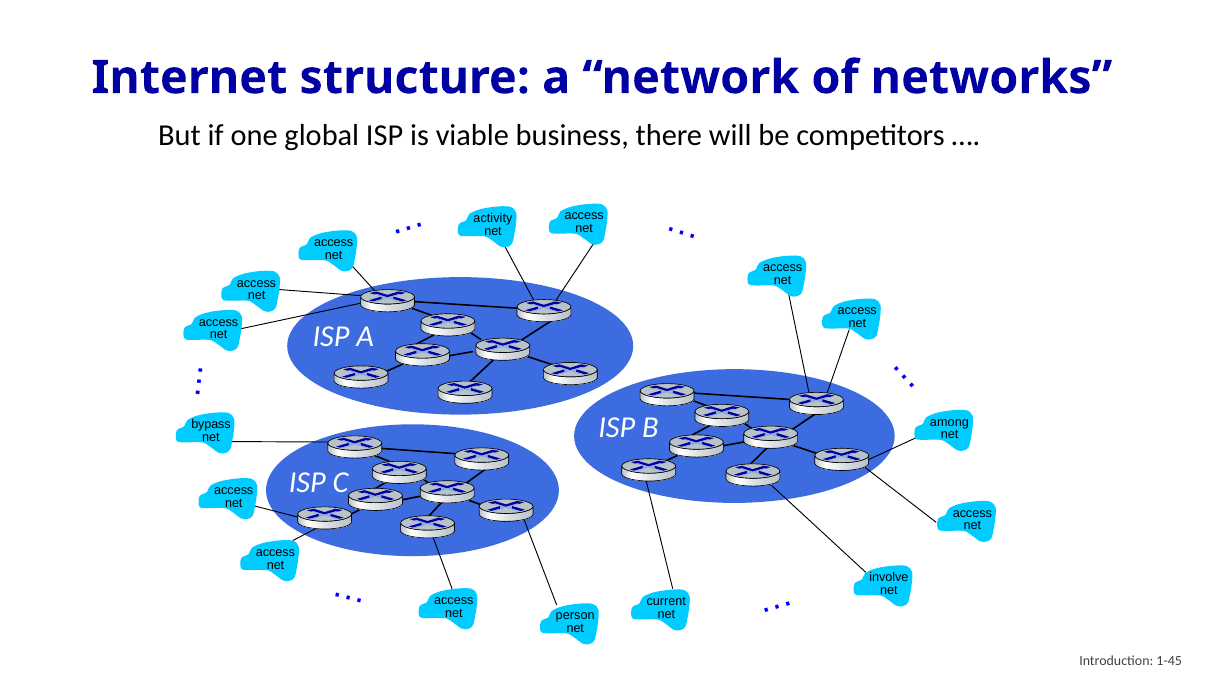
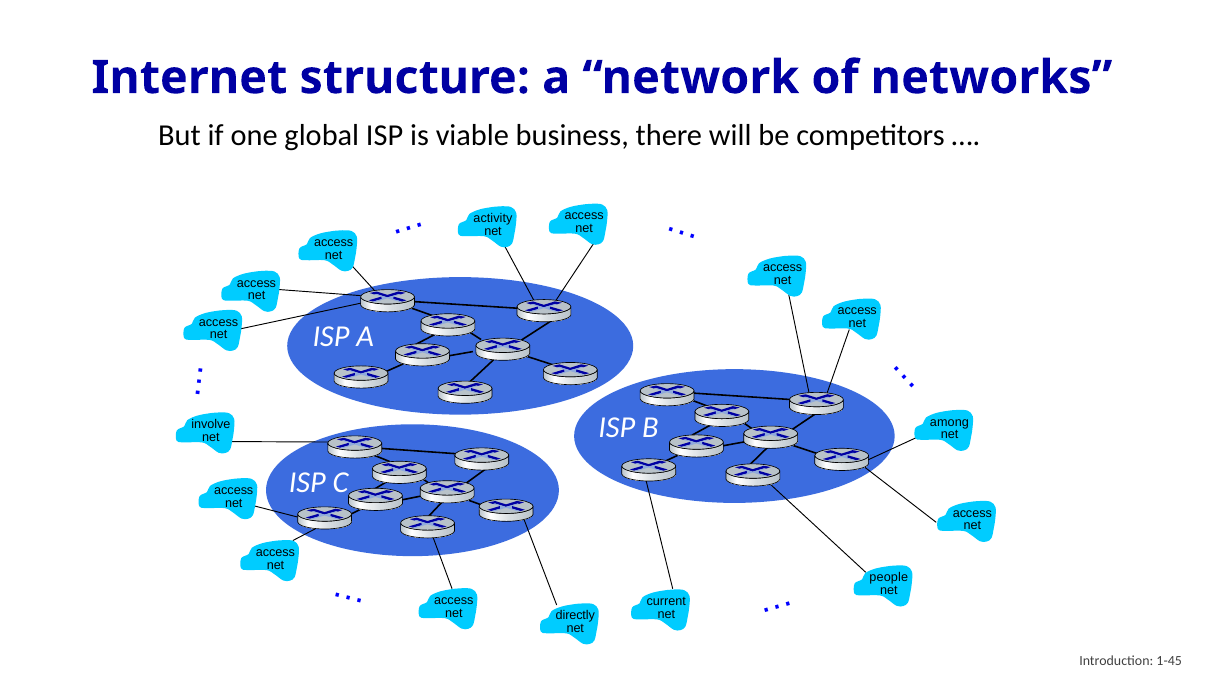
bypass: bypass -> involve (211, 424)
involve: involve -> people (889, 577)
person: person -> directly (575, 615)
